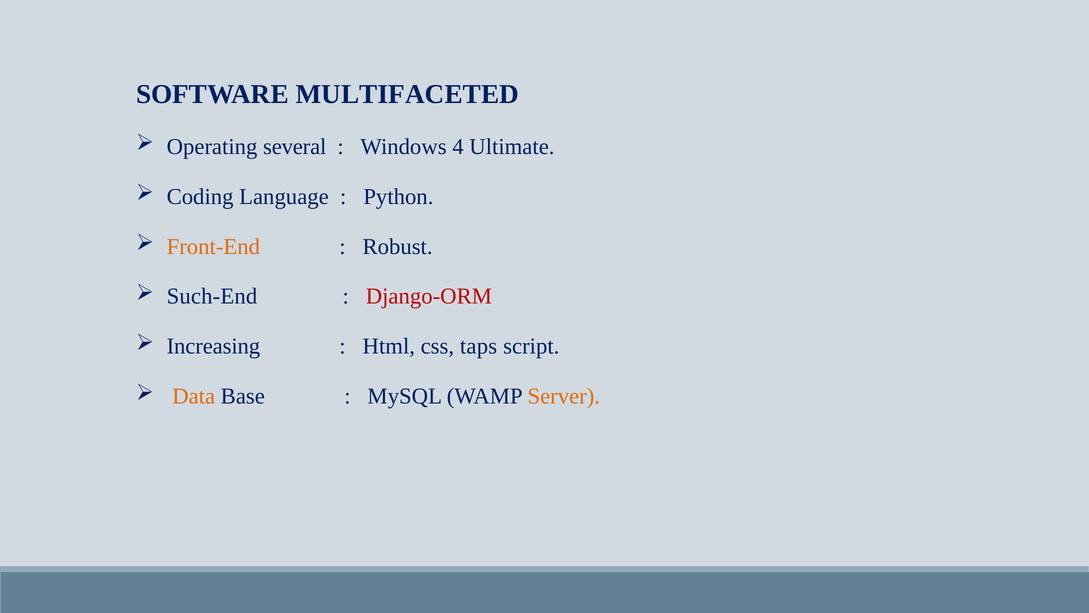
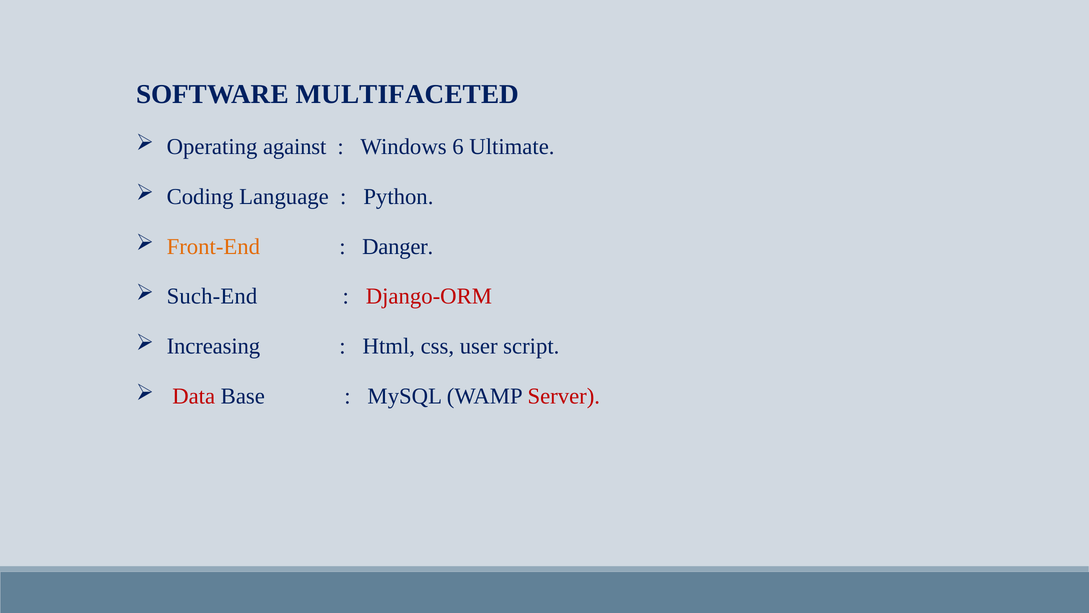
several: several -> against (295, 147)
4: 4 -> 6 (458, 147)
Robust: Robust -> Danger (398, 246)
taps: taps -> user (479, 346)
Data colour: orange -> red (194, 396)
Server colour: orange -> red (564, 396)
